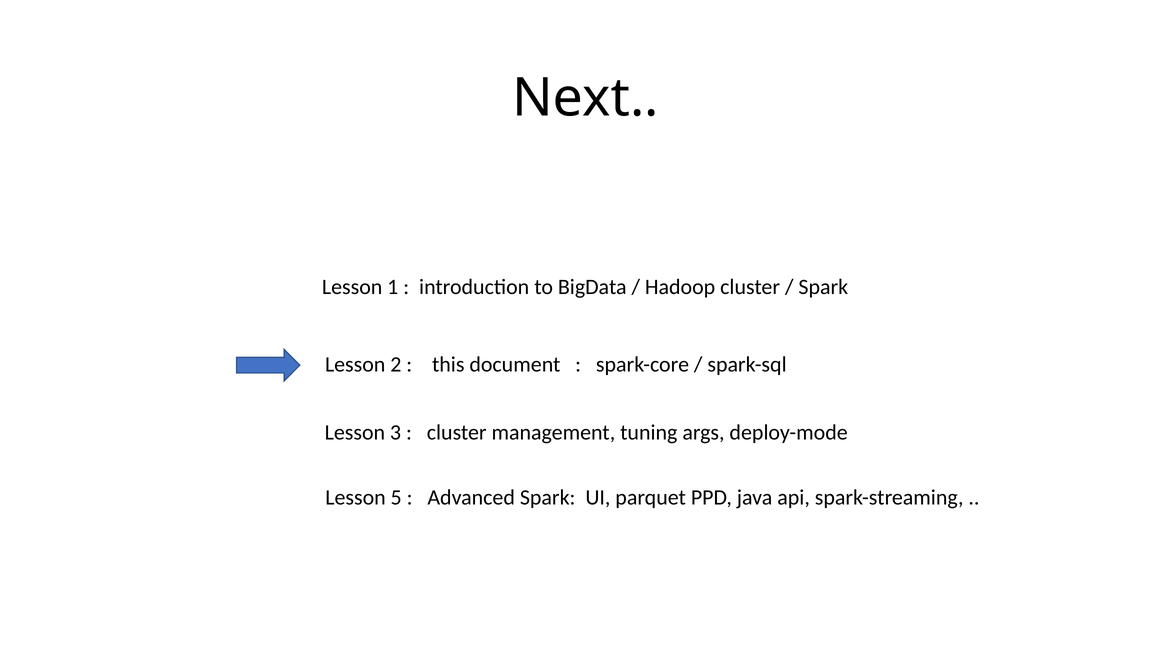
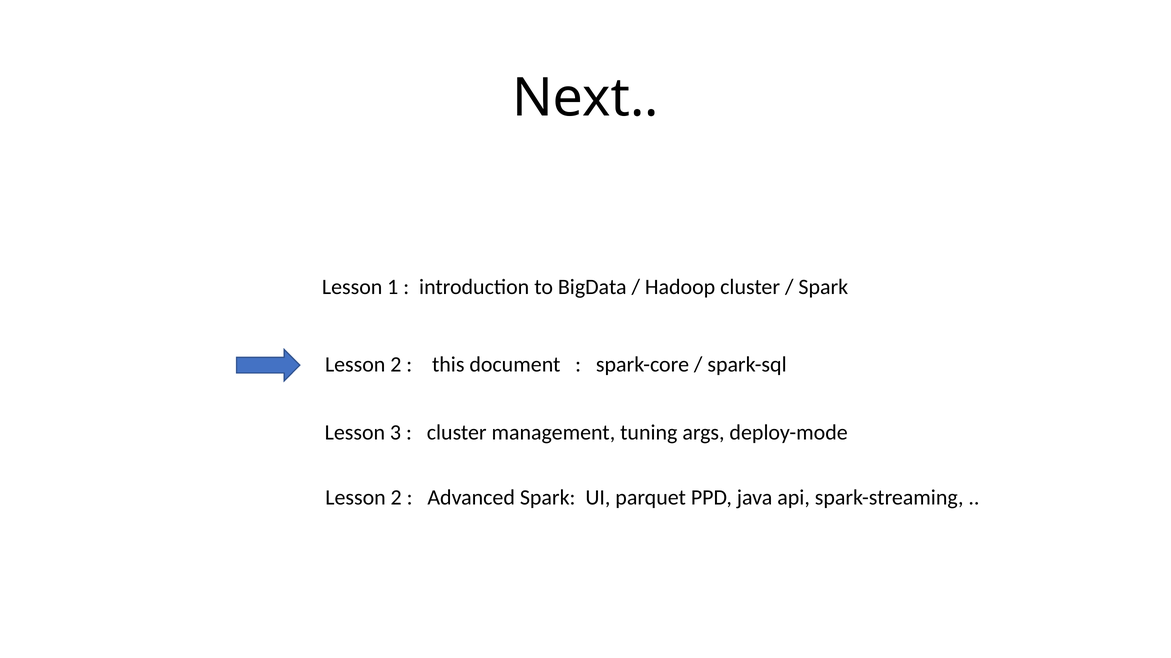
5: 5 -> 2 (396, 498)
